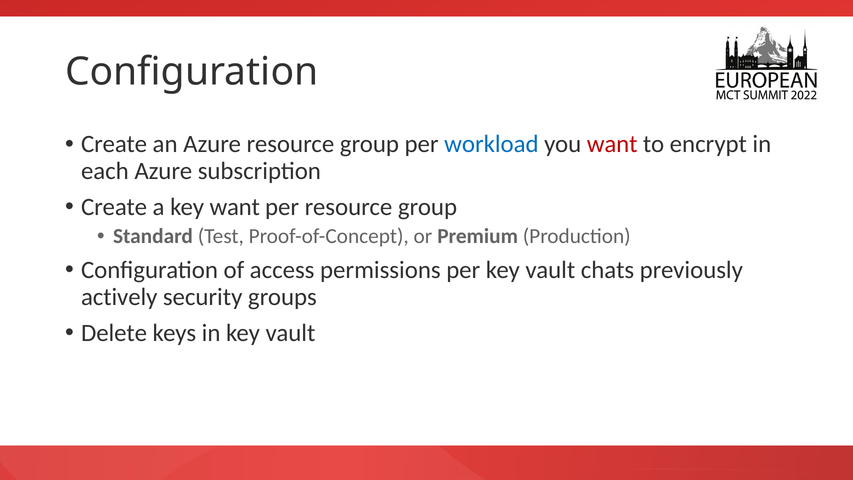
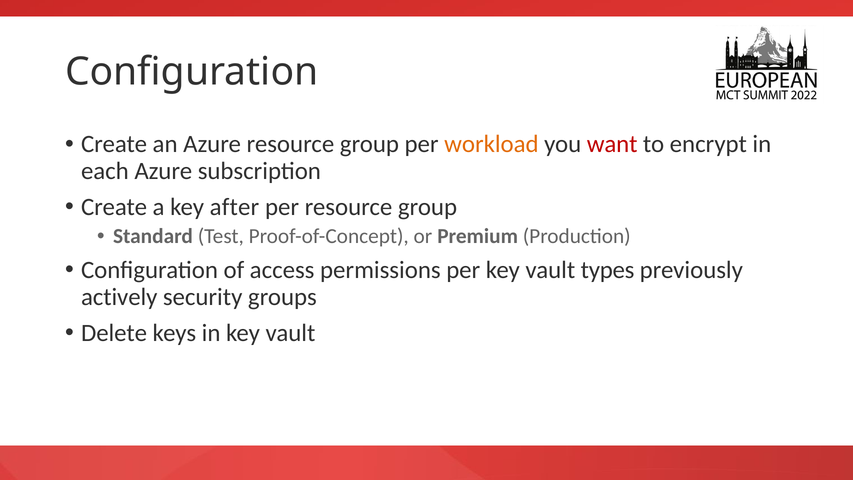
workload colour: blue -> orange (491, 144)
key want: want -> after (234, 207)
chats: chats -> types (608, 270)
